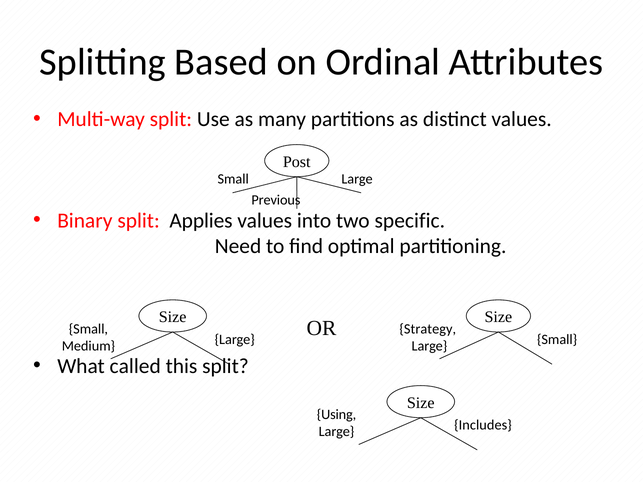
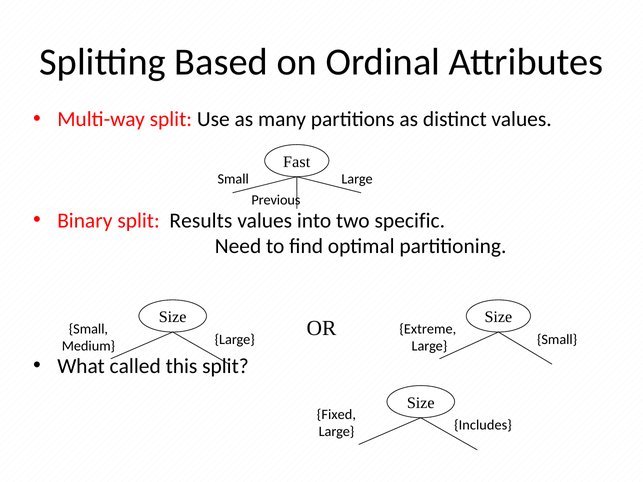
Post: Post -> Fast (297, 162)
Applies: Applies -> Results (201, 221)
Strategy: Strategy -> Extreme (428, 329)
Using: Using -> Fixed (336, 415)
